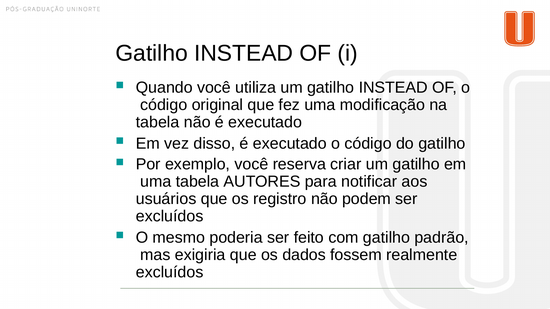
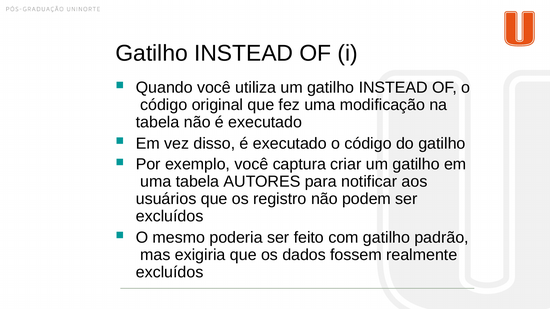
reserva: reserva -> captura (299, 165)
